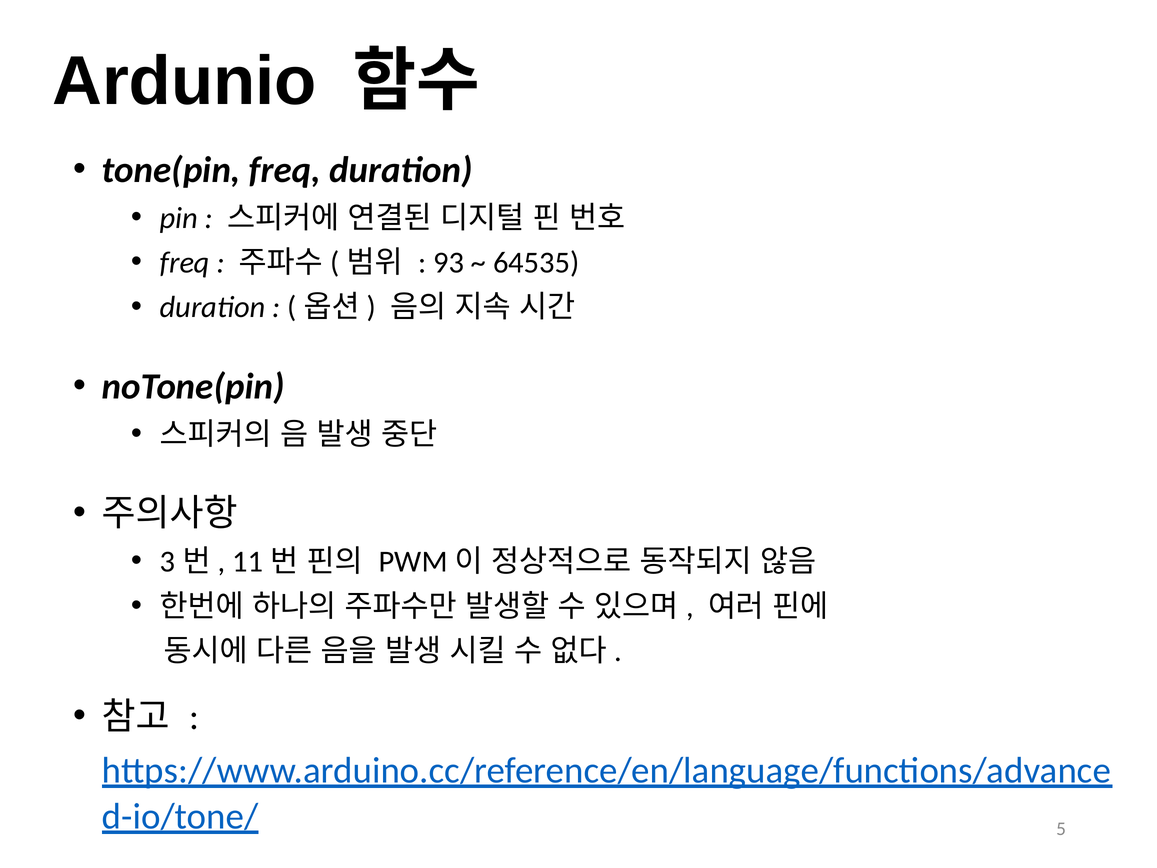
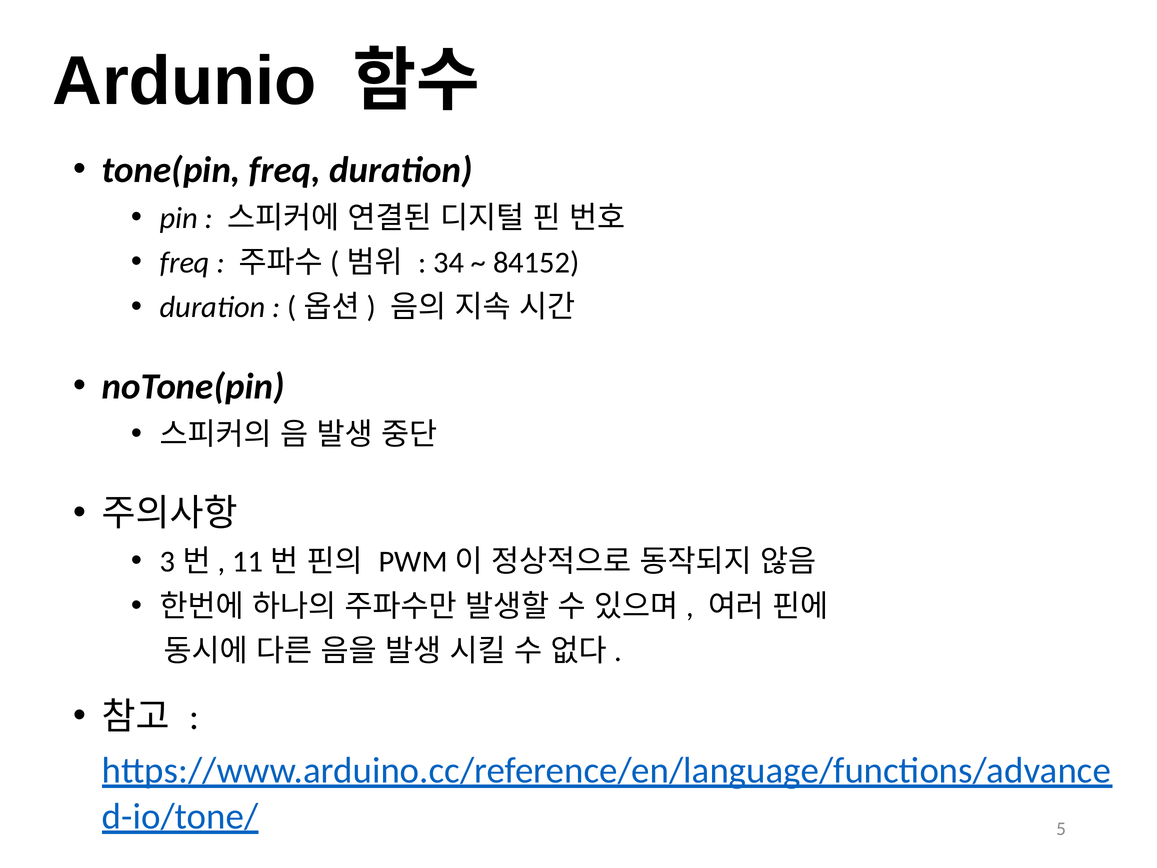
93: 93 -> 34 (449, 263)
64535: 64535 -> 84152 (536, 263)
